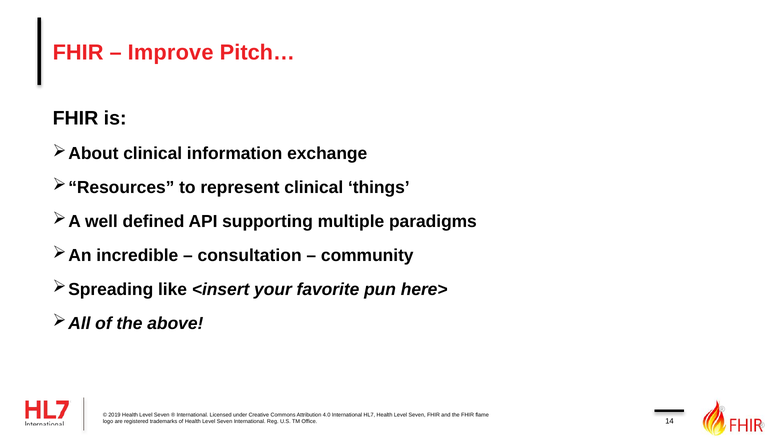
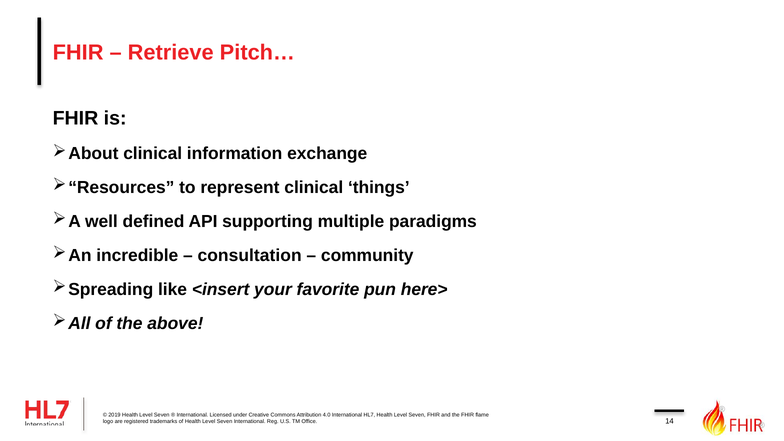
Improve: Improve -> Retrieve (171, 53)
